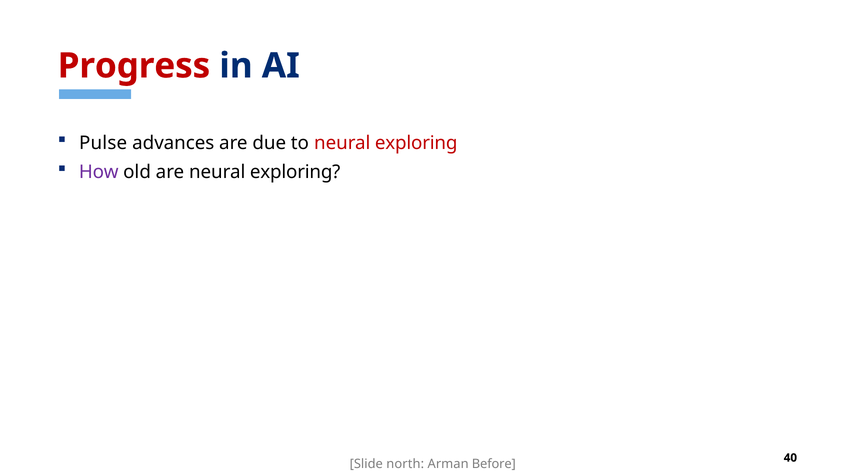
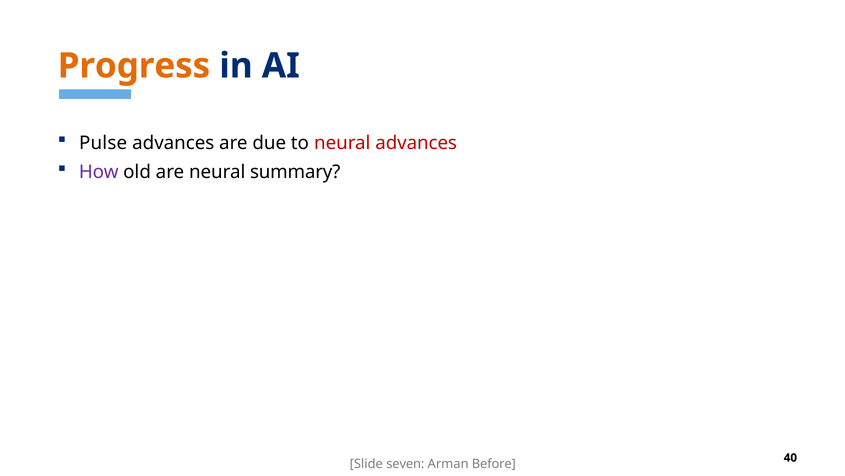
Progress colour: red -> orange (134, 66)
to neural exploring: exploring -> advances (416, 143)
are neural exploring: exploring -> summary (295, 172)
north: north -> seven (405, 463)
